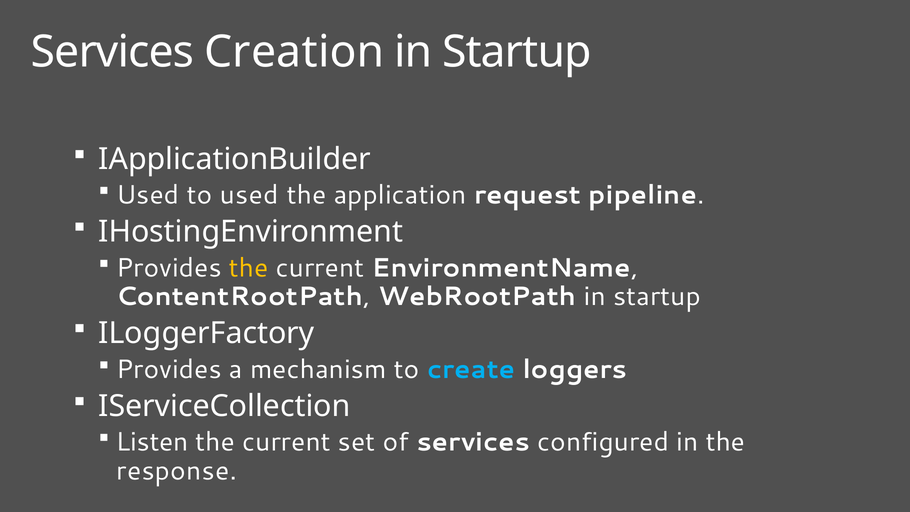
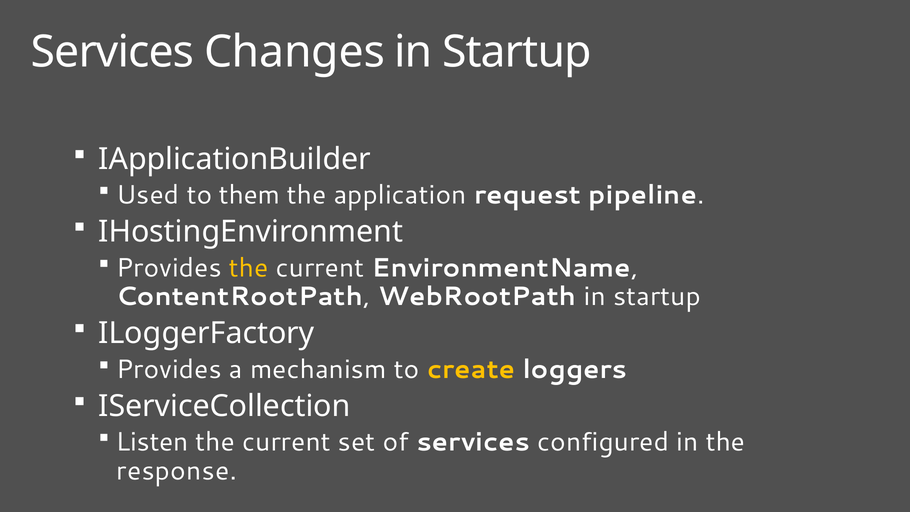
Creation: Creation -> Changes (294, 52)
to used: used -> them (250, 195)
create colour: light blue -> yellow (471, 369)
